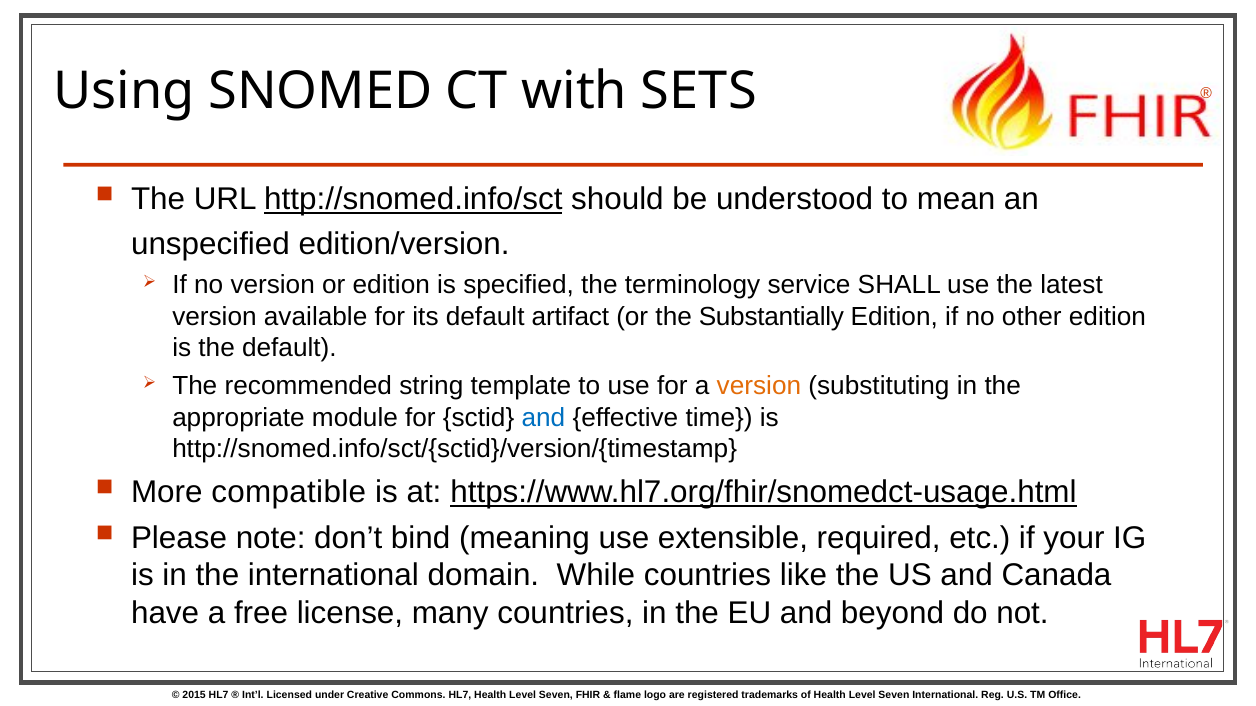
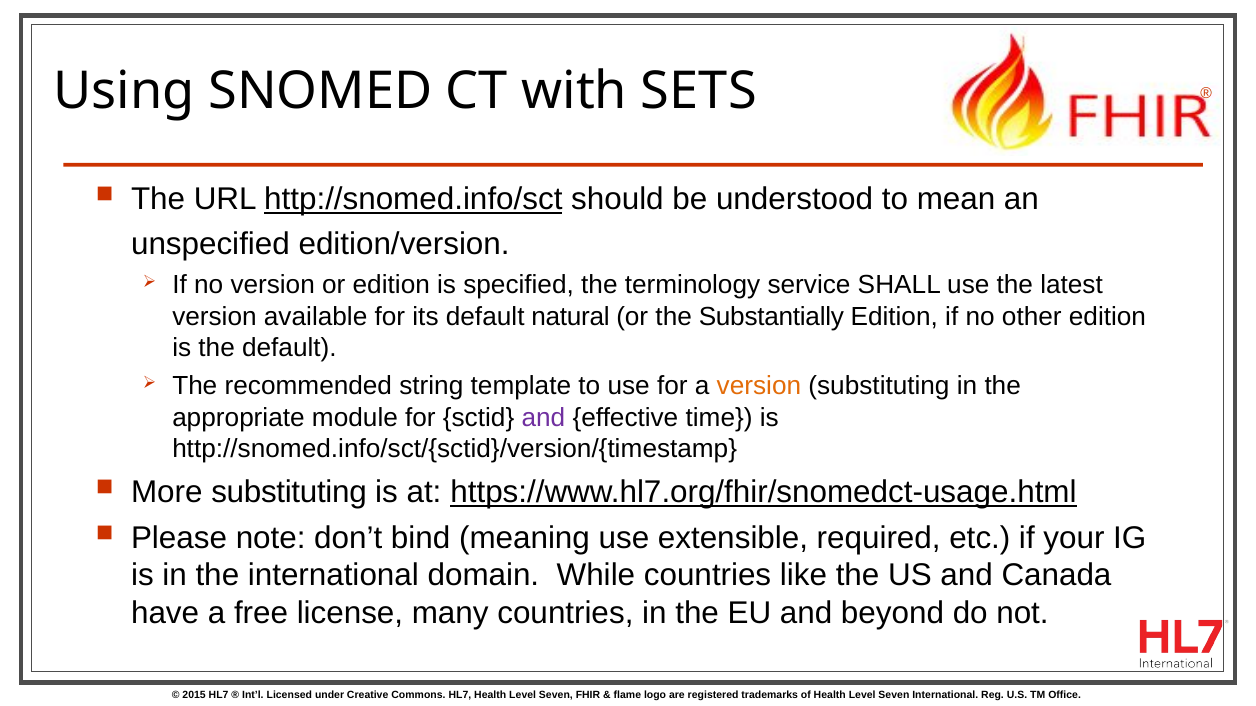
artifact: artifact -> natural (571, 317)
and colour: blue -> purple (543, 418)
More compatible: compatible -> substituting (289, 492)
